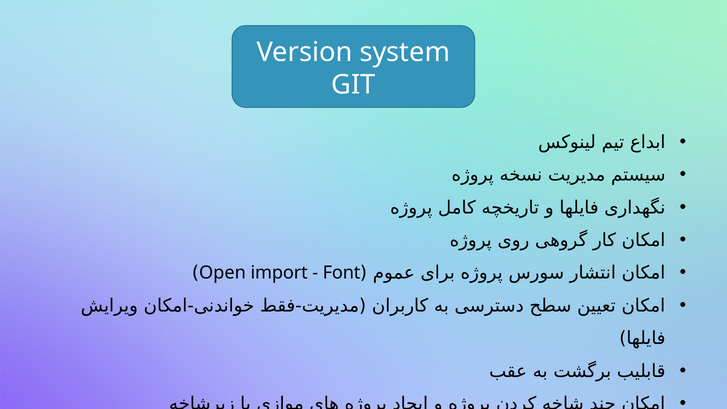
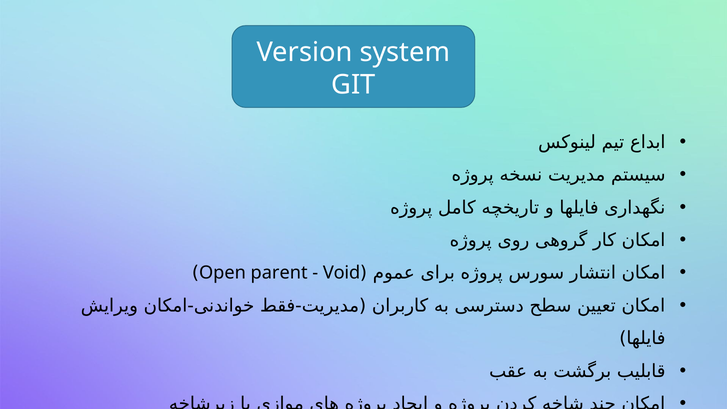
import: import -> parent (279, 273)
Font: Font -> Void (342, 273)
